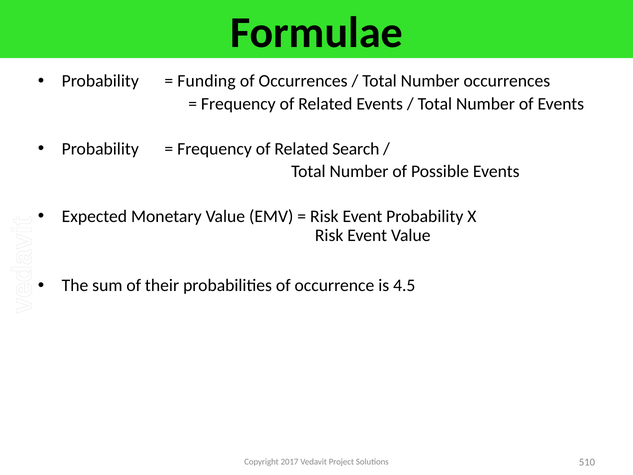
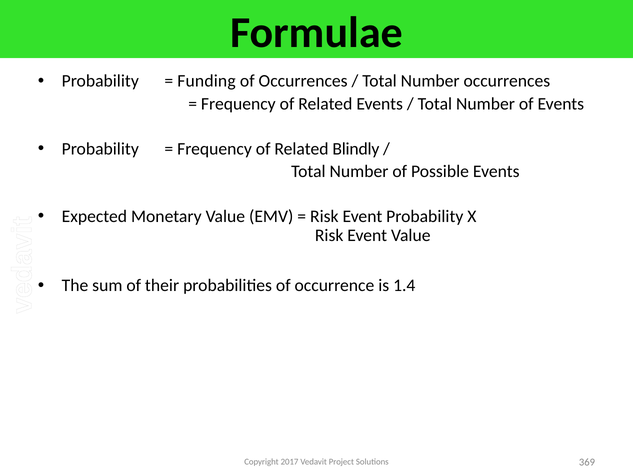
Search: Search -> Blindly (356, 149)
4.5: 4.5 -> 1.4 (404, 285)
510: 510 -> 369 (587, 462)
